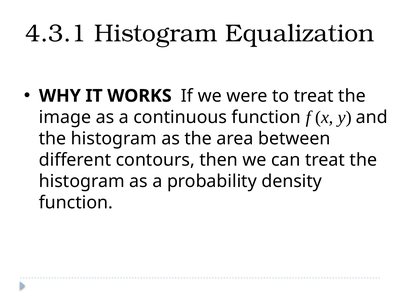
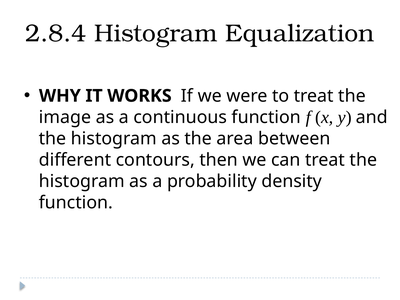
4.3.1: 4.3.1 -> 2.8.4 (56, 33)
